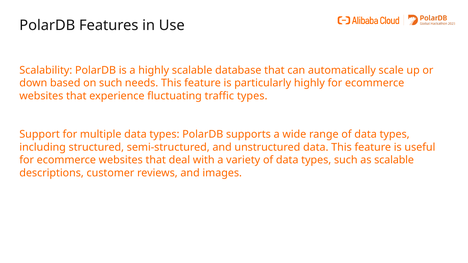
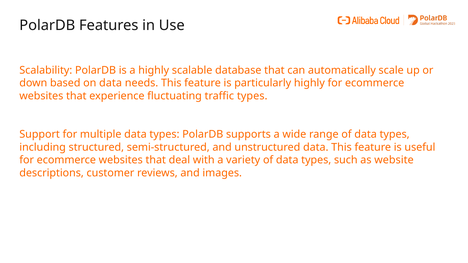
on such: such -> data (111, 83)
as scalable: scalable -> website (394, 160)
